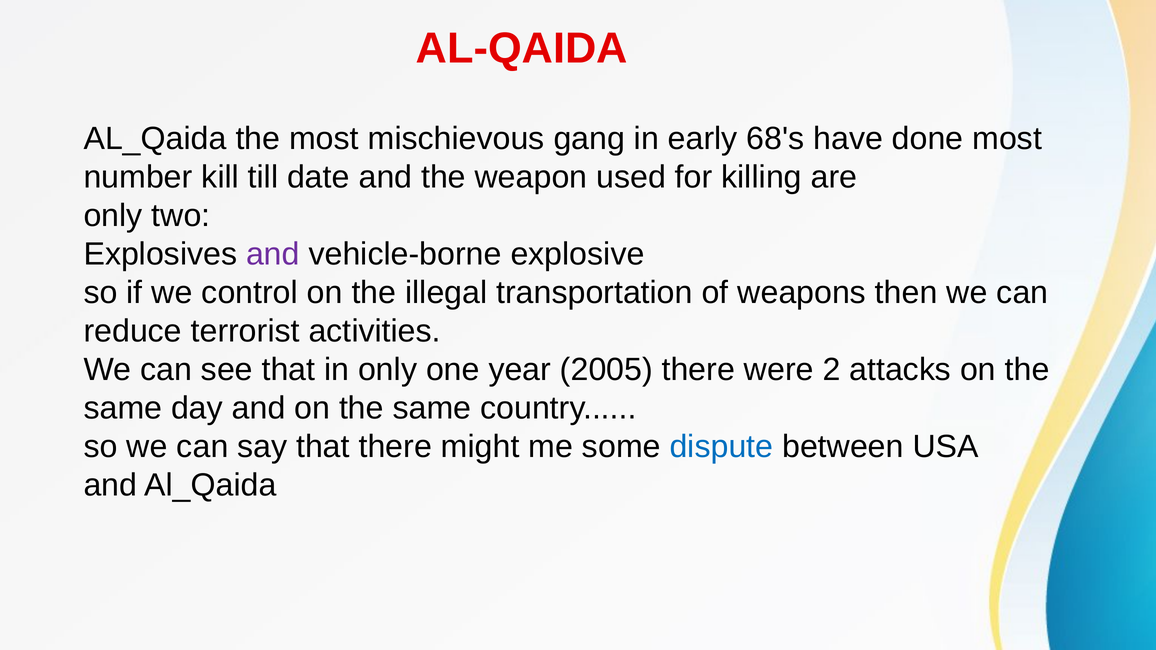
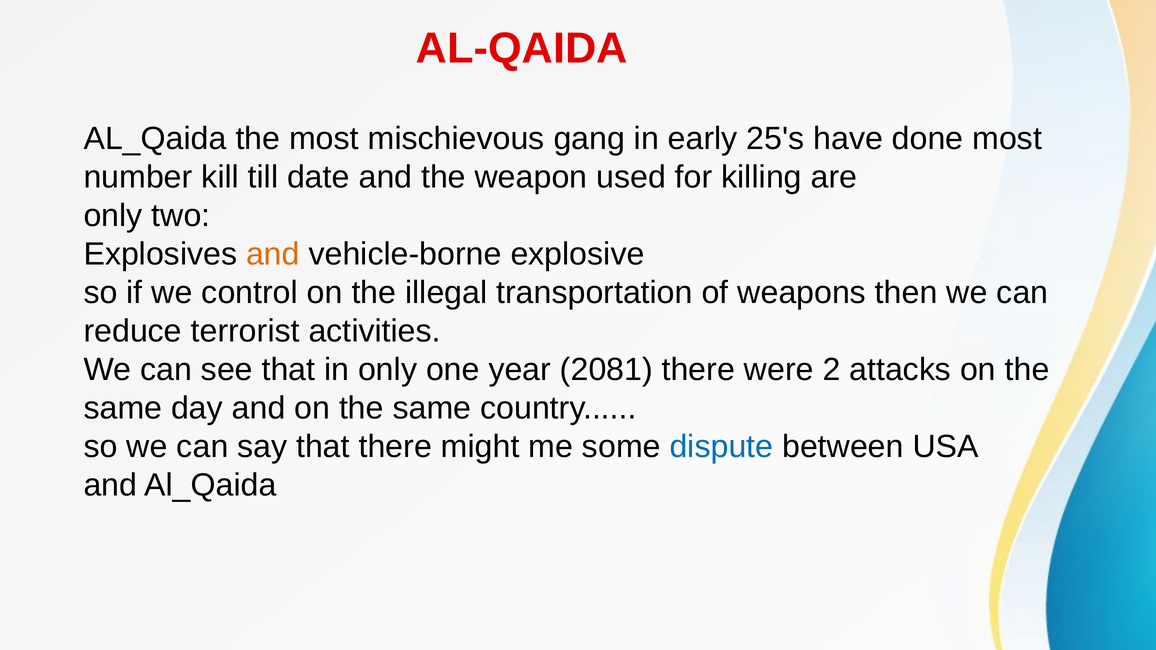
68's: 68's -> 25's (775, 139)
and colour: purple -> orange (273, 254)
2005: 2005 -> 2081 (606, 370)
